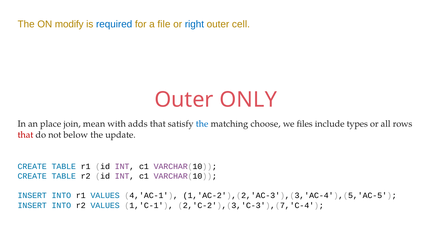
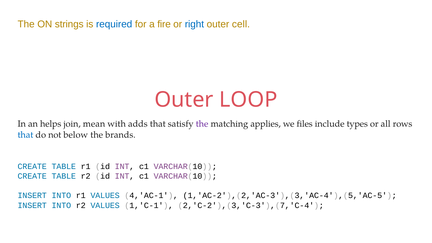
modify: modify -> strings (69, 24)
file: file -> fire (164, 24)
ONLY: ONLY -> LOOP (248, 100)
place: place -> helps (51, 124)
the colour: blue -> purple (202, 124)
choose: choose -> applies (266, 124)
that colour: red -> blue (25, 135)
update: update -> brands (120, 135)
